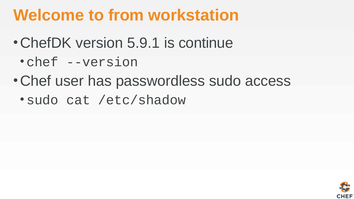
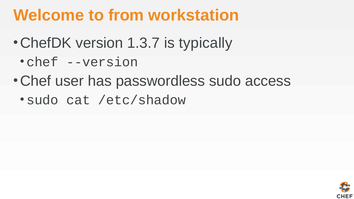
5.9.1: 5.9.1 -> 1.3.7 (144, 43)
continue: continue -> typically (206, 43)
